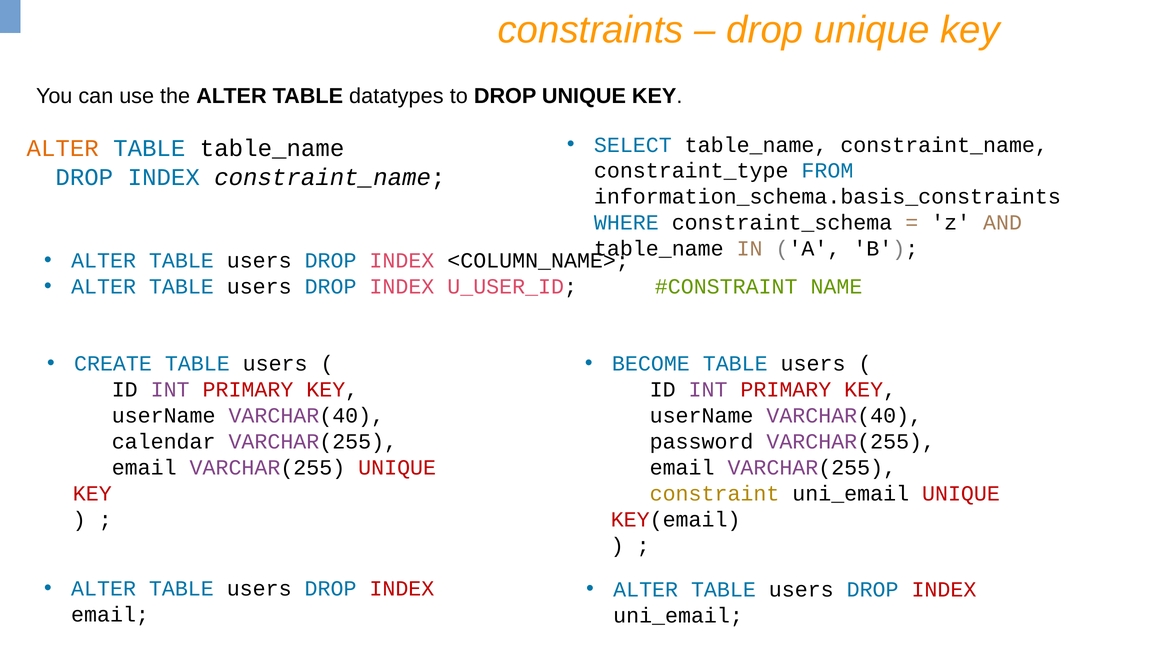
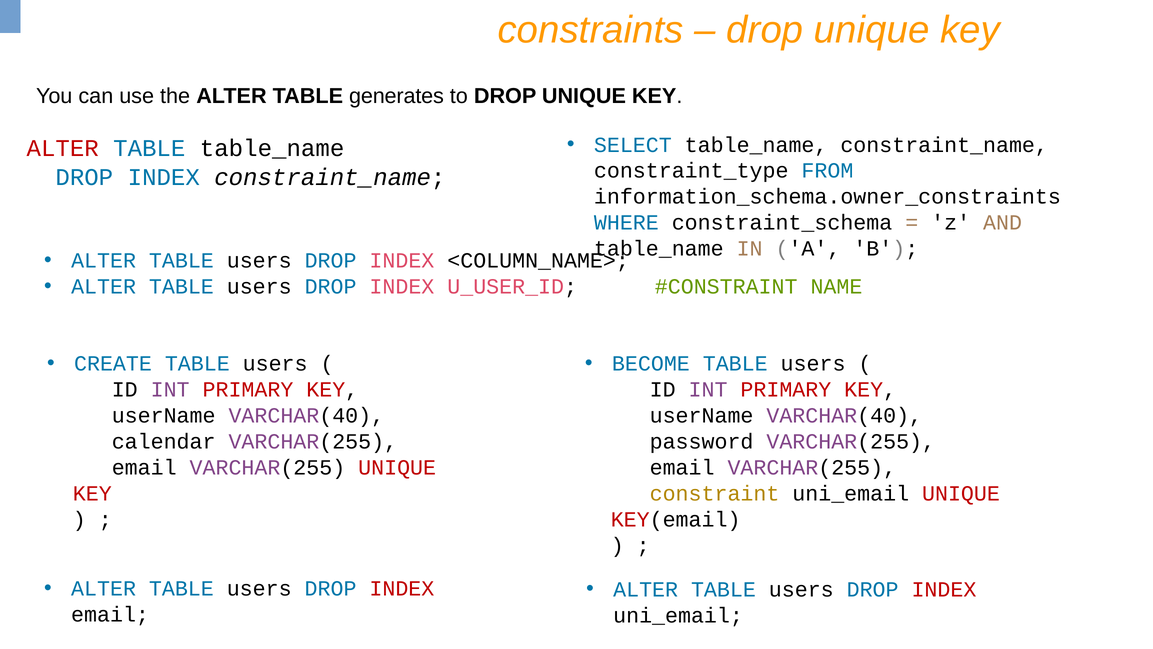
datatypes: datatypes -> generates (396, 96)
ALTER colour: orange -> red (63, 148)
information_schema.basis_constraints: information_schema.basis_constraints -> information_schema.owner_constraints (827, 197)
